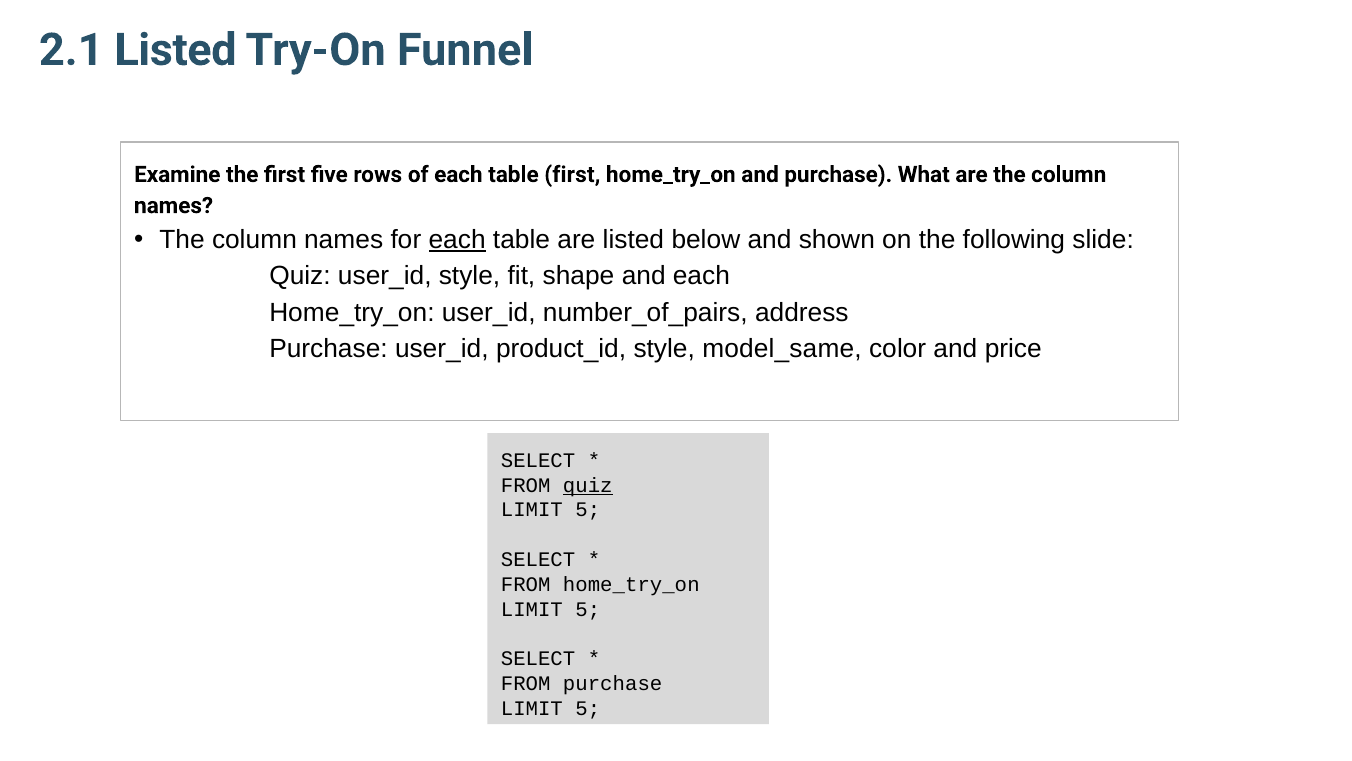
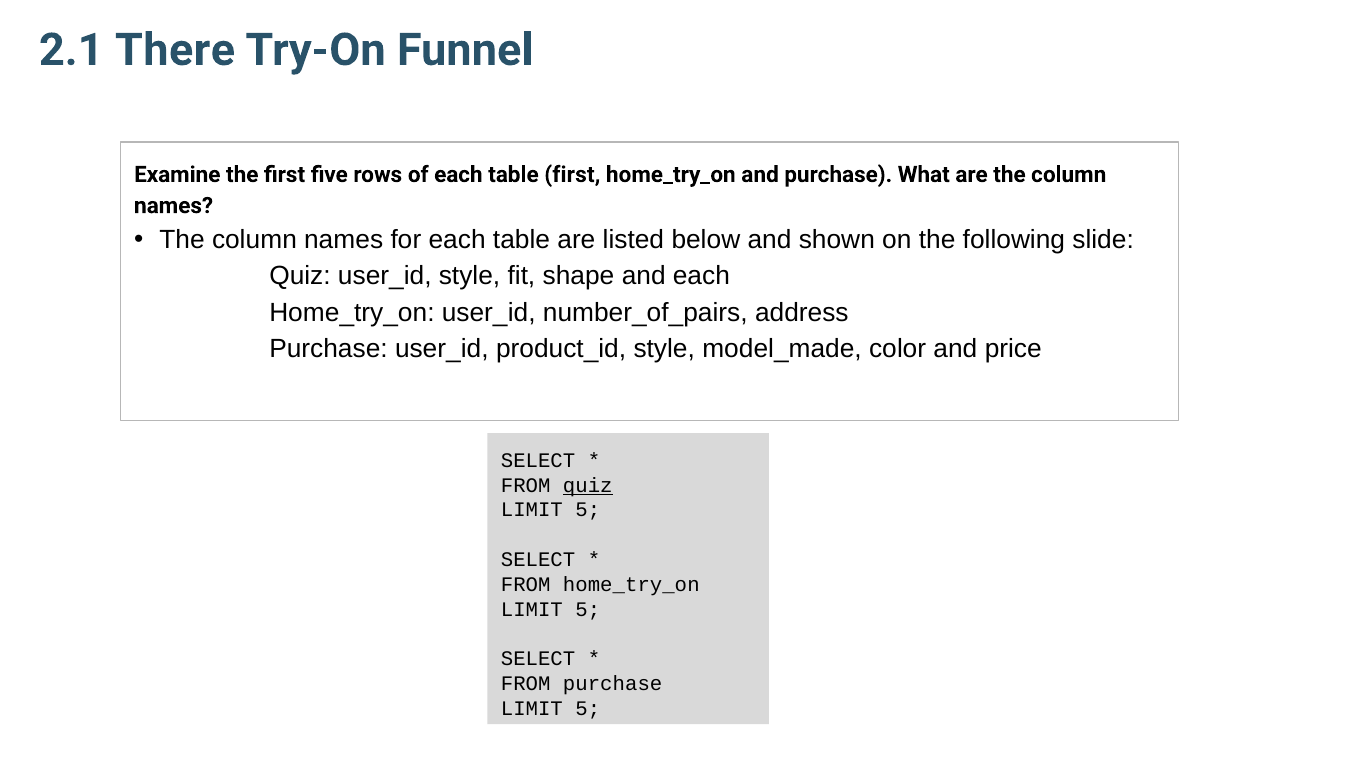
2.1 Listed: Listed -> There (175, 50)
each underline: present -> none (457, 240)
model_same: model_same -> model_made (782, 349)
